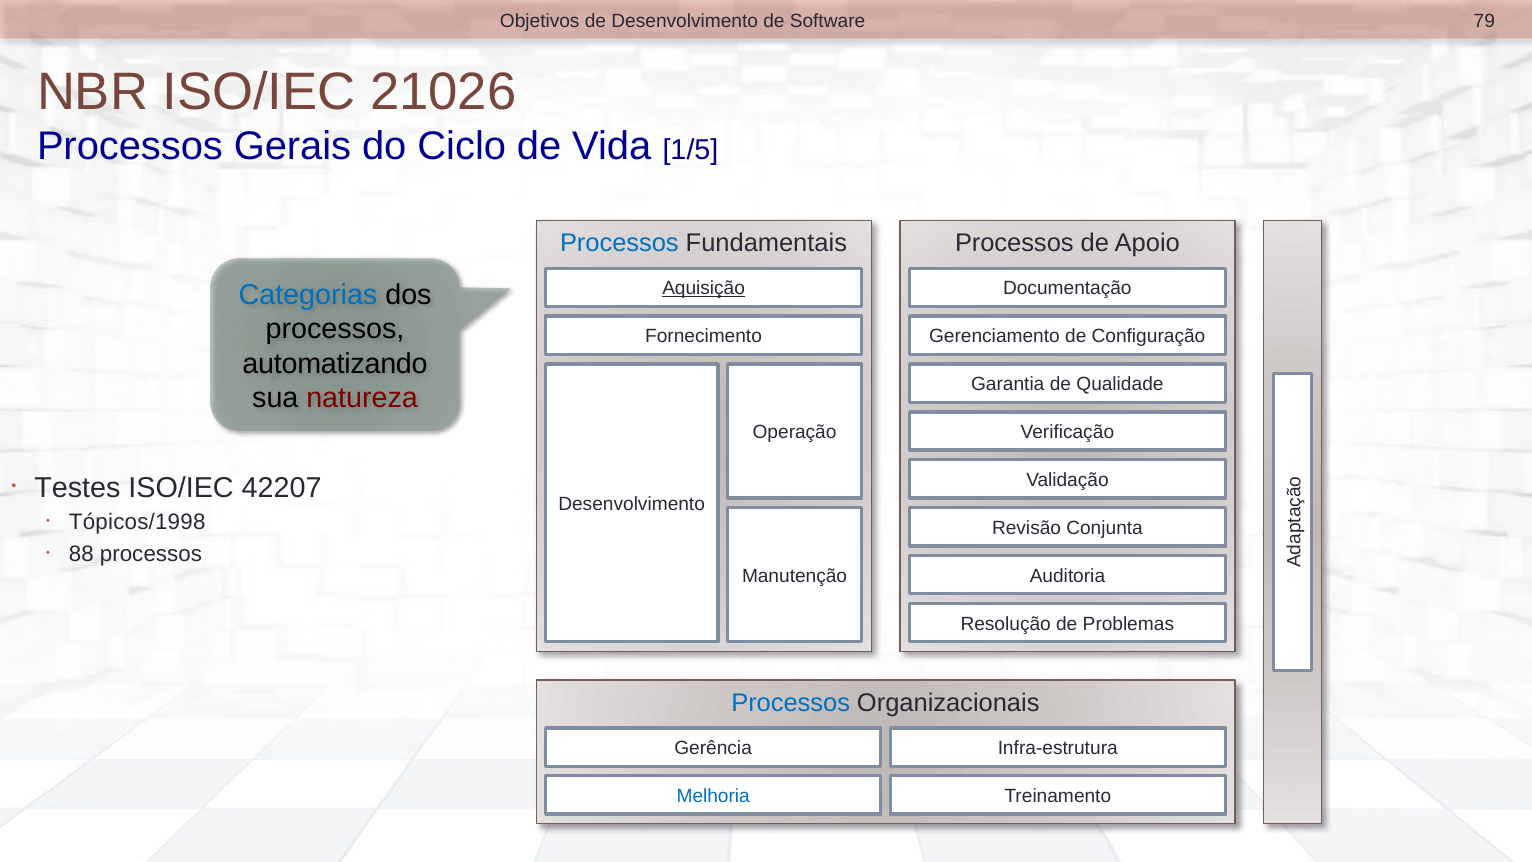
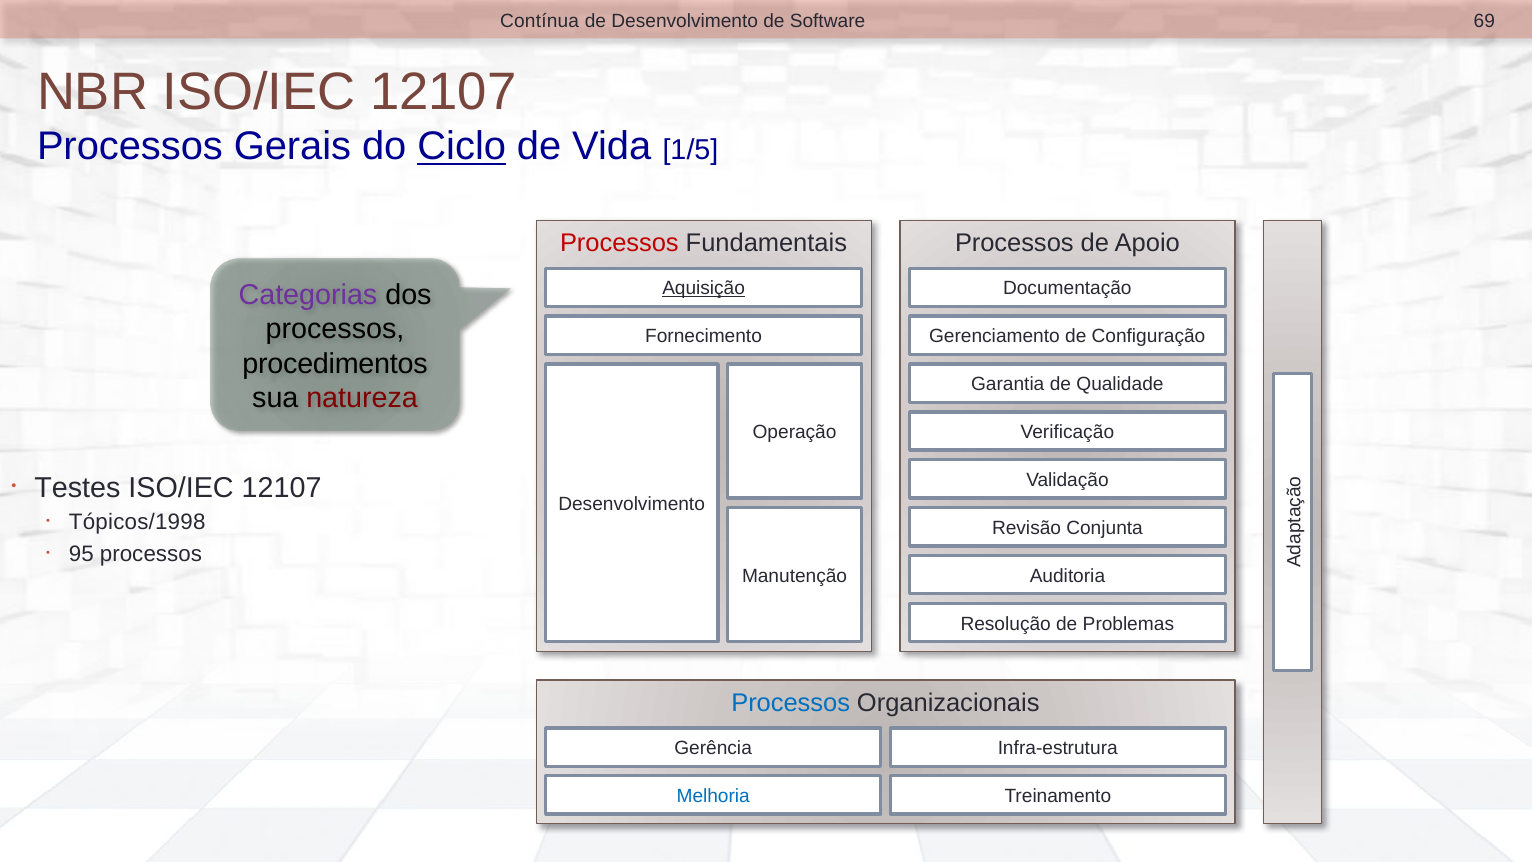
Objetivos: Objetivos -> Contínua (540, 22)
79: 79 -> 69 (1484, 22)
NBR ISO/IEC 21026: 21026 -> 12107 (443, 92)
Ciclo underline: none -> present (462, 147)
Processos colour: blue -> red (619, 243)
Categorias colour: blue -> purple (308, 295)
automatizando: automatizando -> procedimentos (335, 364)
42207: 42207 -> 12107 (282, 488)
88: 88 -> 95 (81, 554)
